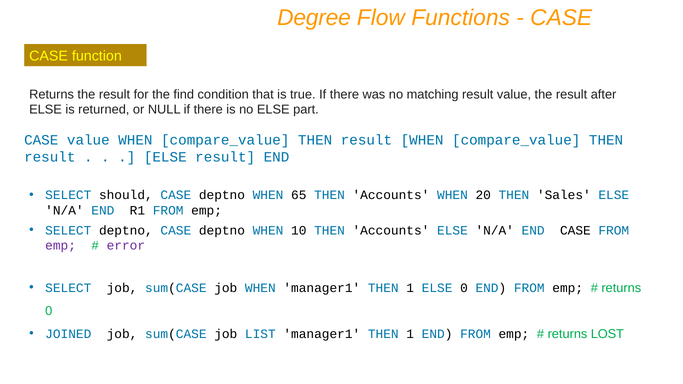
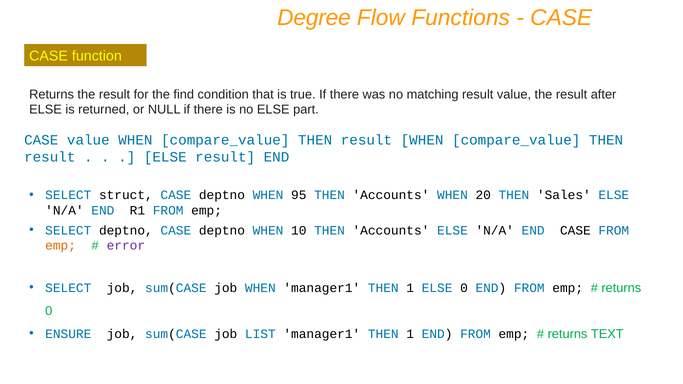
should: should -> struct (126, 195)
65: 65 -> 95 (299, 195)
emp colour: purple -> orange (61, 246)
JOINED: JOINED -> ENSURE (68, 334)
LOST: LOST -> TEXT (607, 334)
